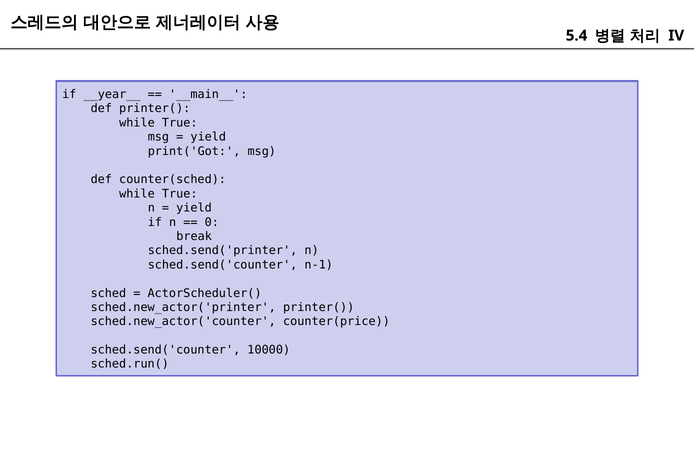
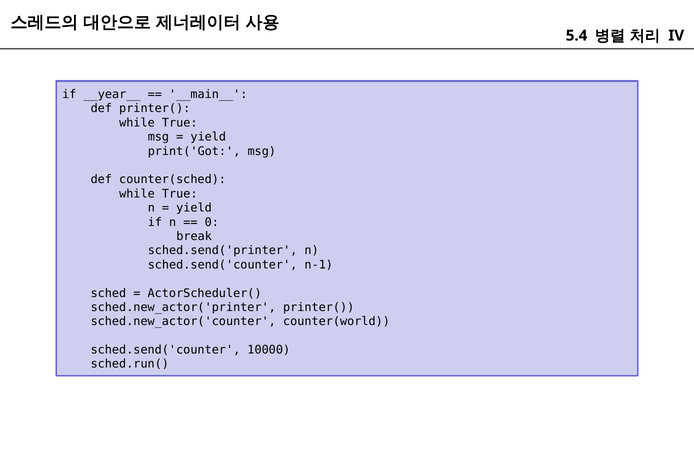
counter(price: counter(price -> counter(world (336, 321)
